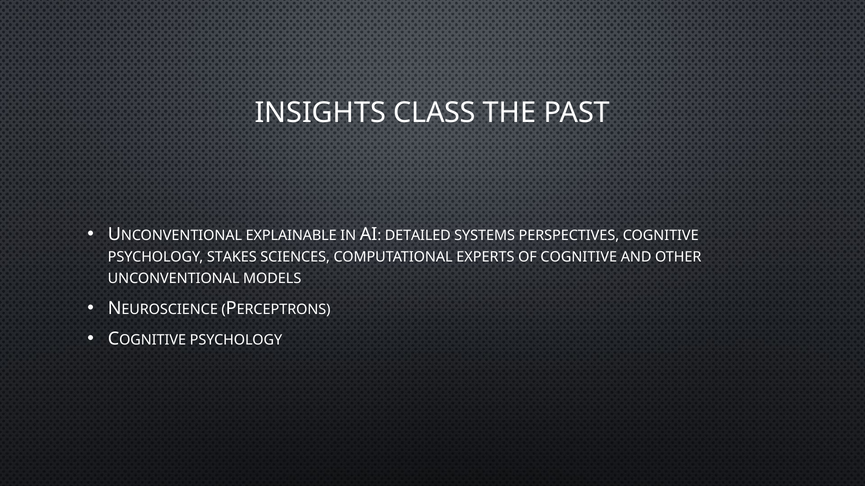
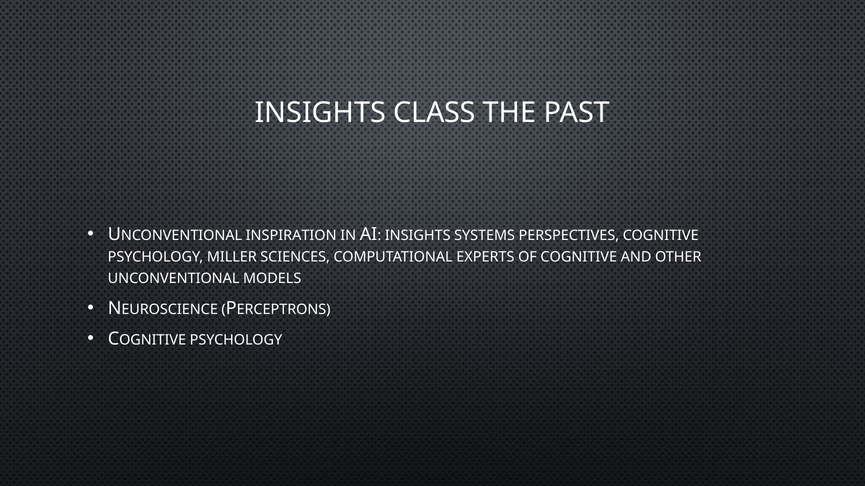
EXPLAINABLE: EXPLAINABLE -> INSPIRATION (291, 236)
DETAILED: DETAILED -> INSIGHTS (418, 236)
STAKES: STAKES -> MILLER (232, 257)
